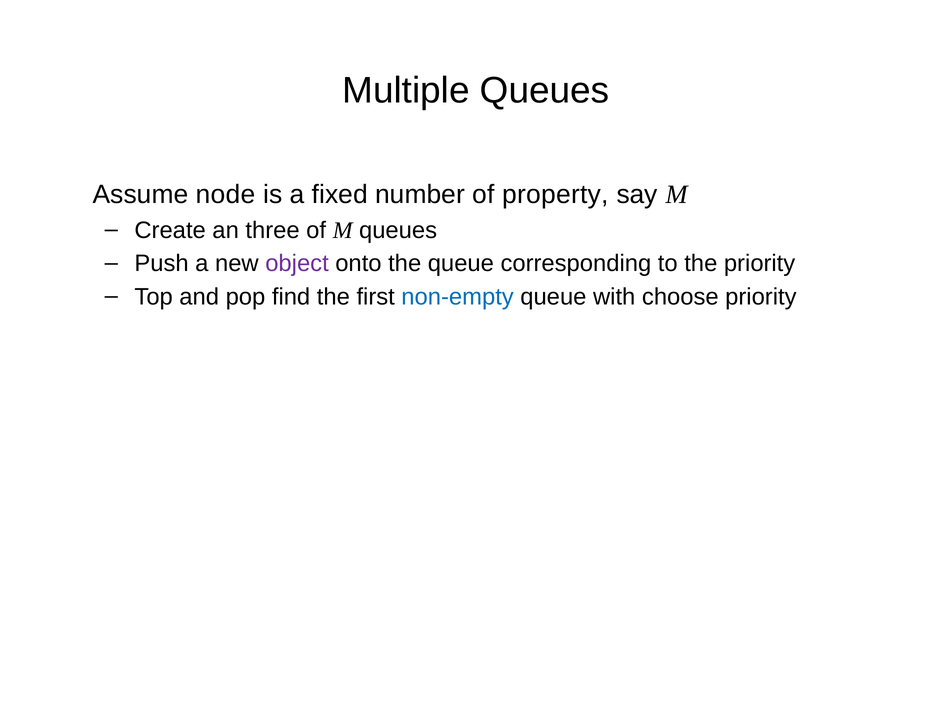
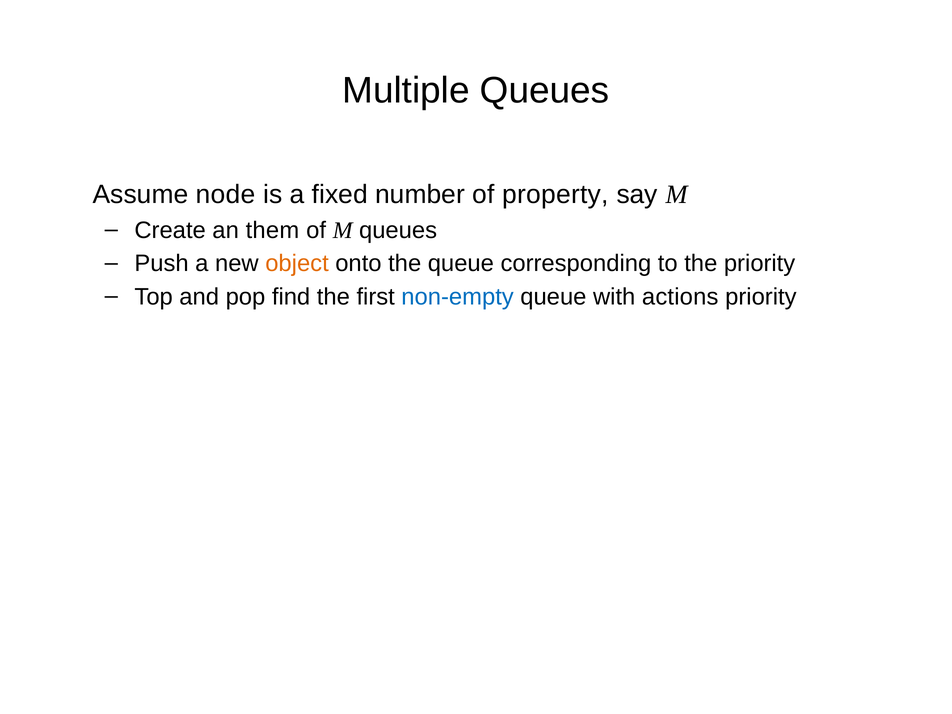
three: three -> them (272, 230)
object colour: purple -> orange (297, 263)
choose: choose -> actions (680, 297)
